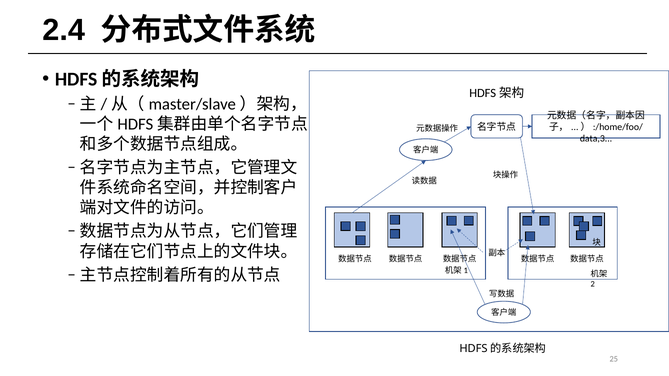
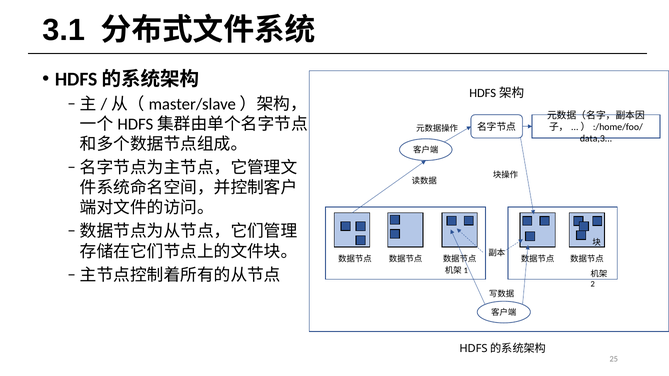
2.4: 2.4 -> 3.1 (64, 30)
